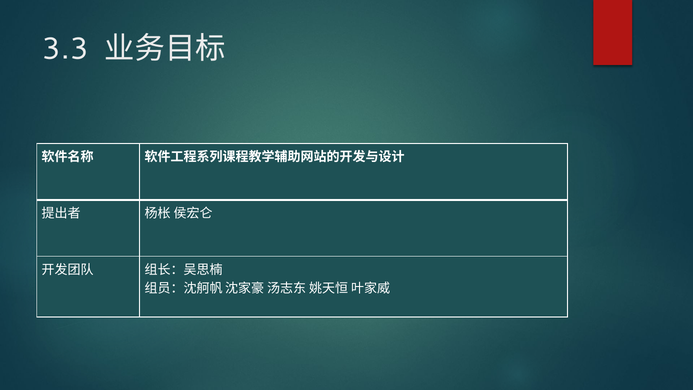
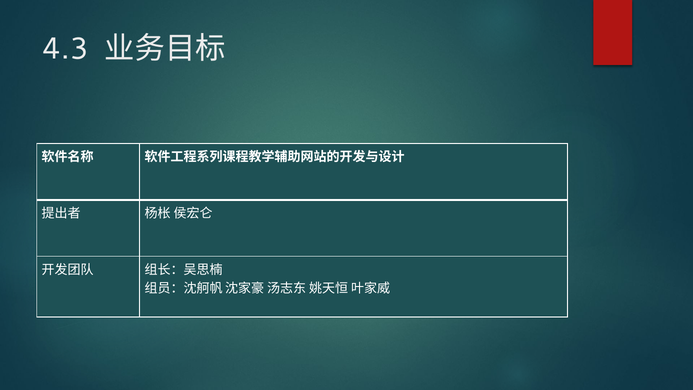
3.3: 3.3 -> 4.3 (65, 49)
